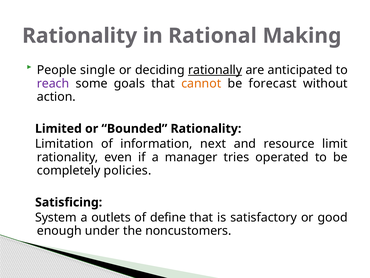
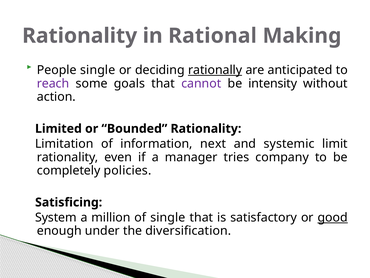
cannot colour: orange -> purple (201, 83)
forecast: forecast -> intensity (273, 83)
resource: resource -> systemic (289, 144)
operated: operated -> company (282, 157)
outlets: outlets -> million (111, 217)
of define: define -> single (168, 217)
good underline: none -> present (333, 217)
noncustomers: noncustomers -> diversification (188, 230)
